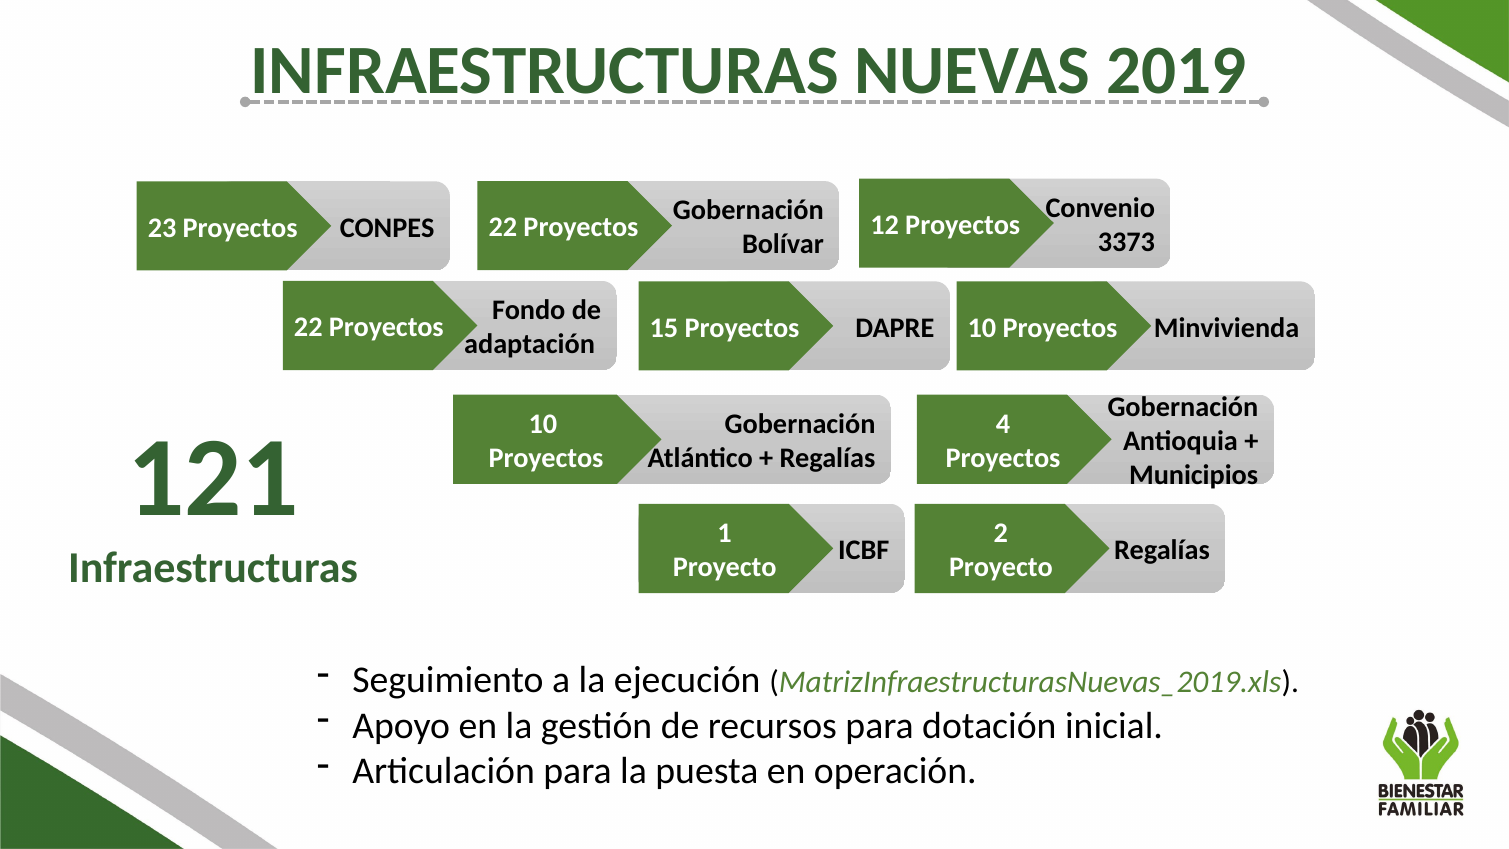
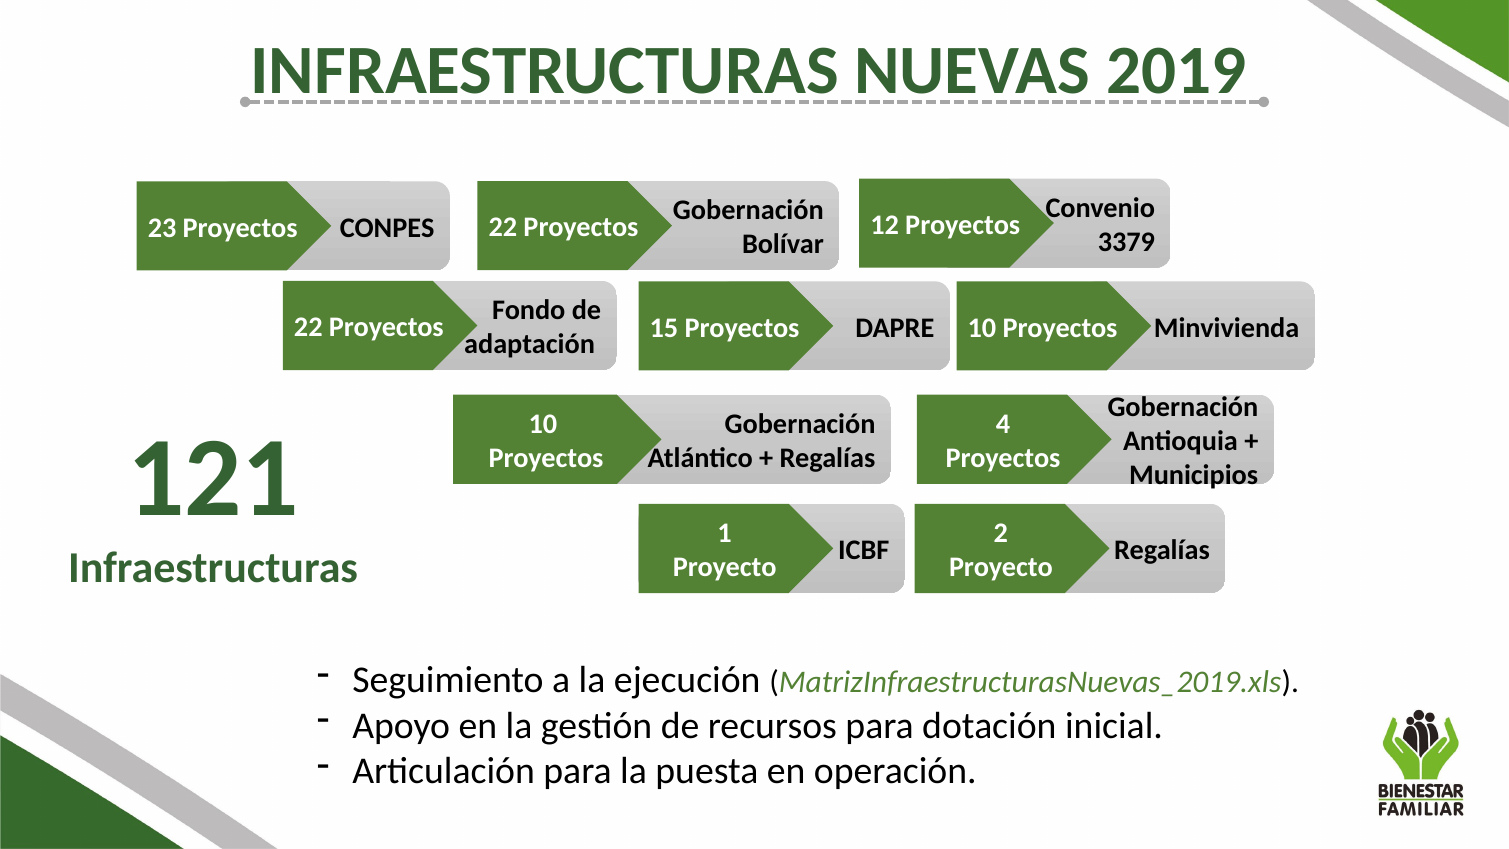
3373: 3373 -> 3379 (1126, 242)
